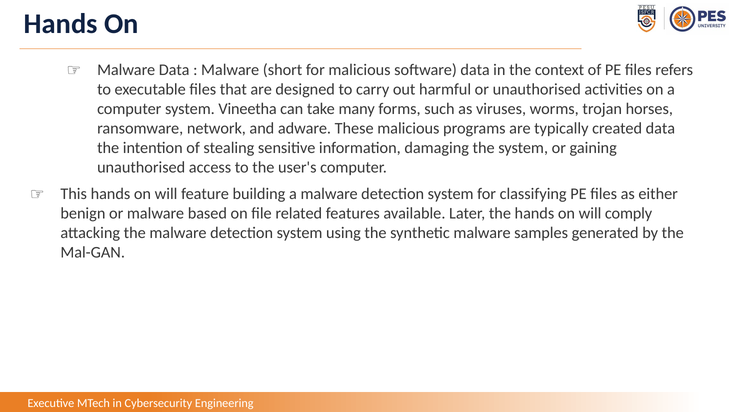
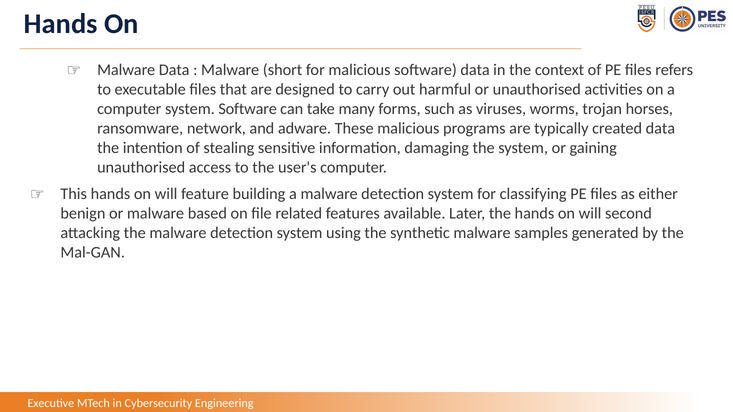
system Vineetha: Vineetha -> Software (248, 109)
comply: comply -> second (628, 214)
